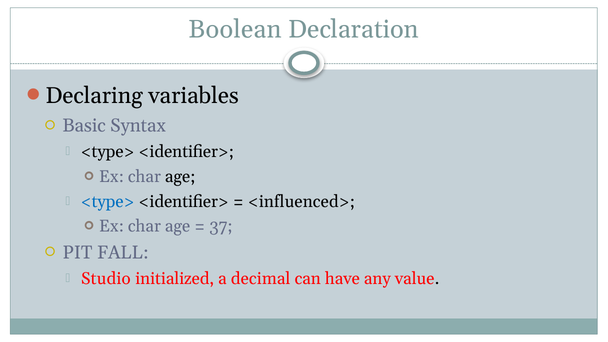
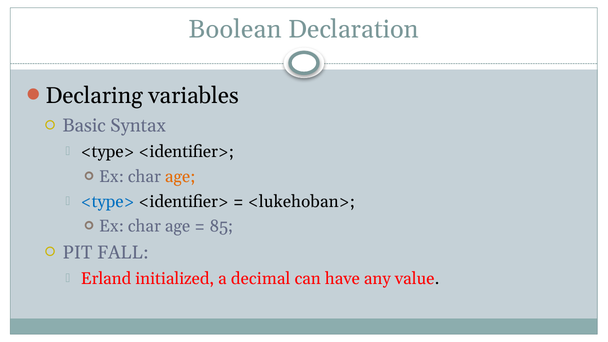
age colour: black -> orange (180, 177)
<influenced>: <influenced> -> <lukehoban> (301, 202)
37: 37 -> 85 (221, 226)
Studio: Studio -> Erland (106, 279)
